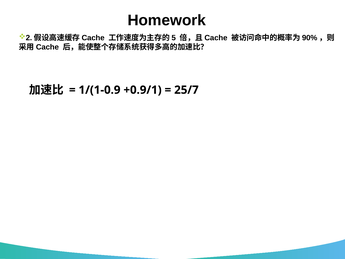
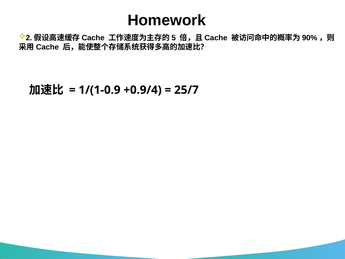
+0.9/1: +0.9/1 -> +0.9/4 (143, 90)
